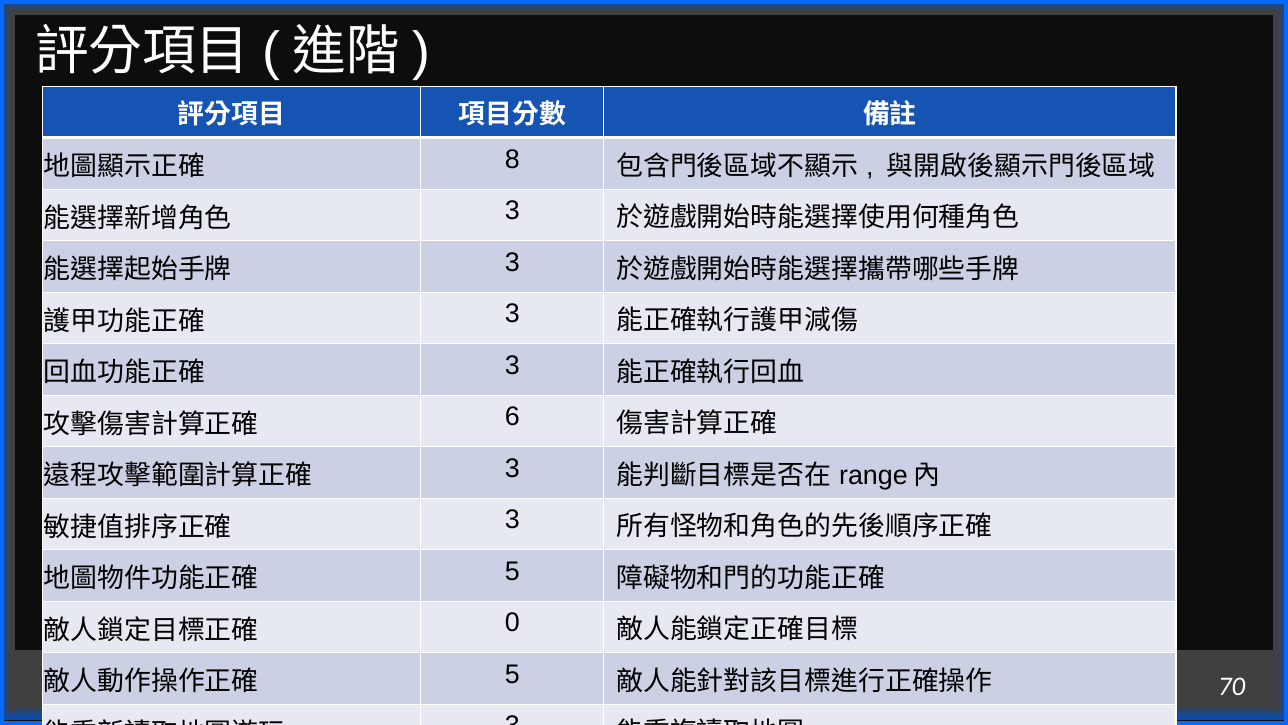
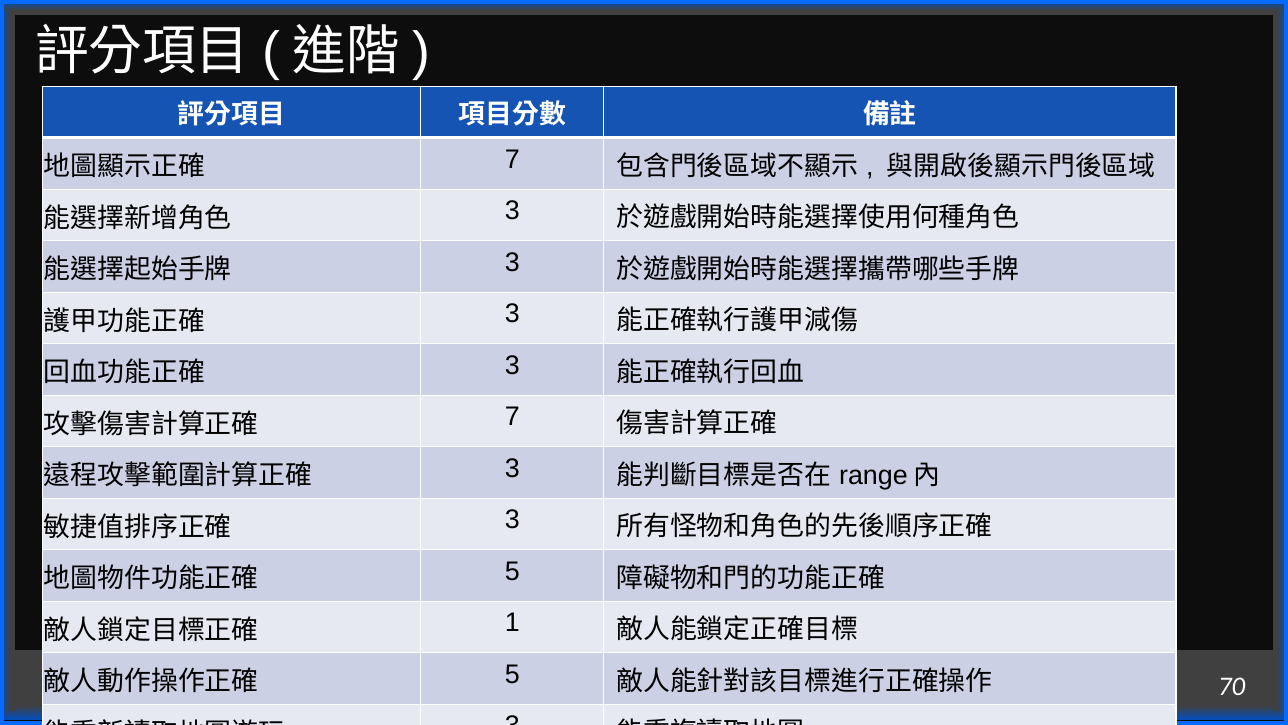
8: 8 -> 7 (512, 159)
6: 6 -> 7 (512, 417)
0: 0 -> 1 (512, 622)
